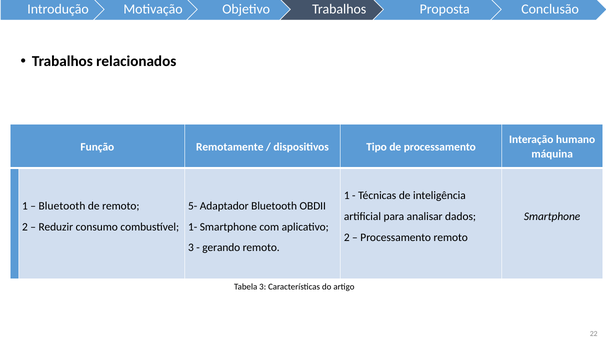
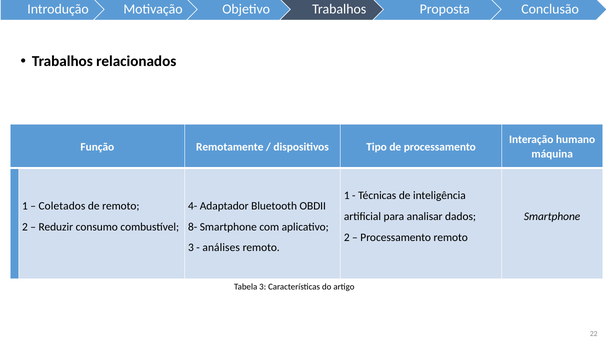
Bluetooth: Bluetooth -> Coletados (62, 206)
5-: 5- -> 4- (193, 206)
1-: 1- -> 8- (193, 227)
gerando: gerando -> análises (221, 248)
